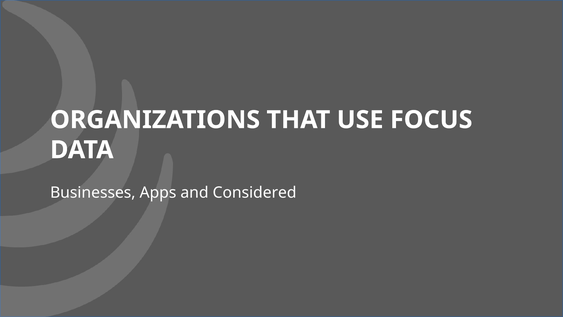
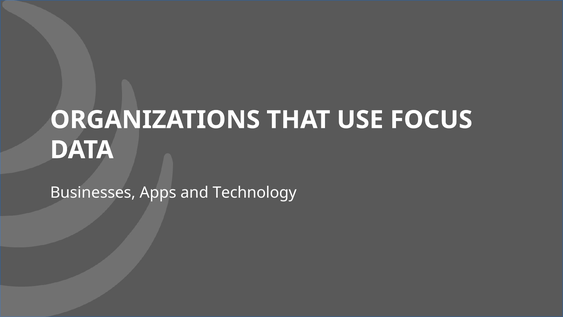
Considered: Considered -> Technology (255, 192)
